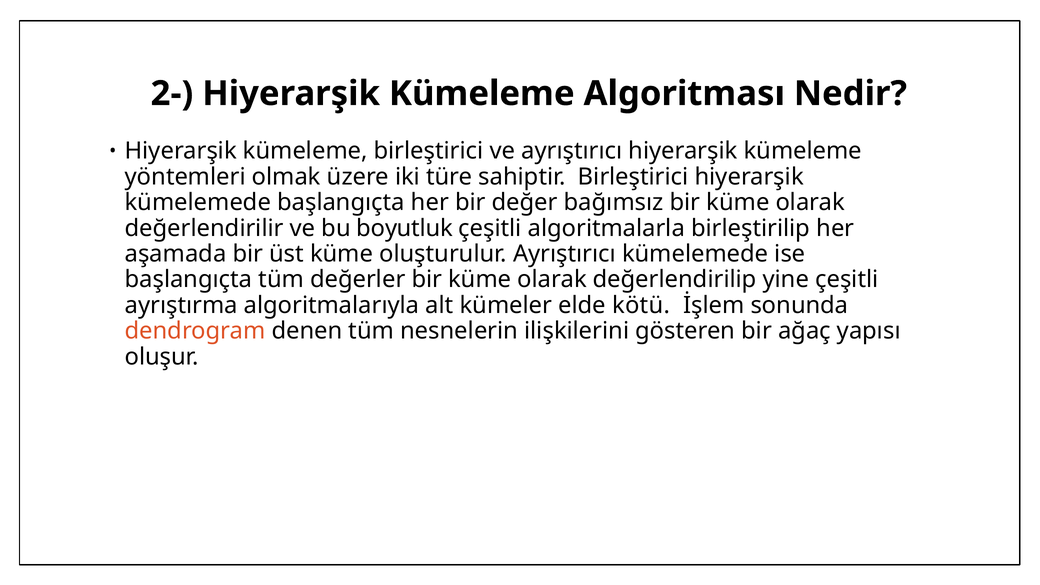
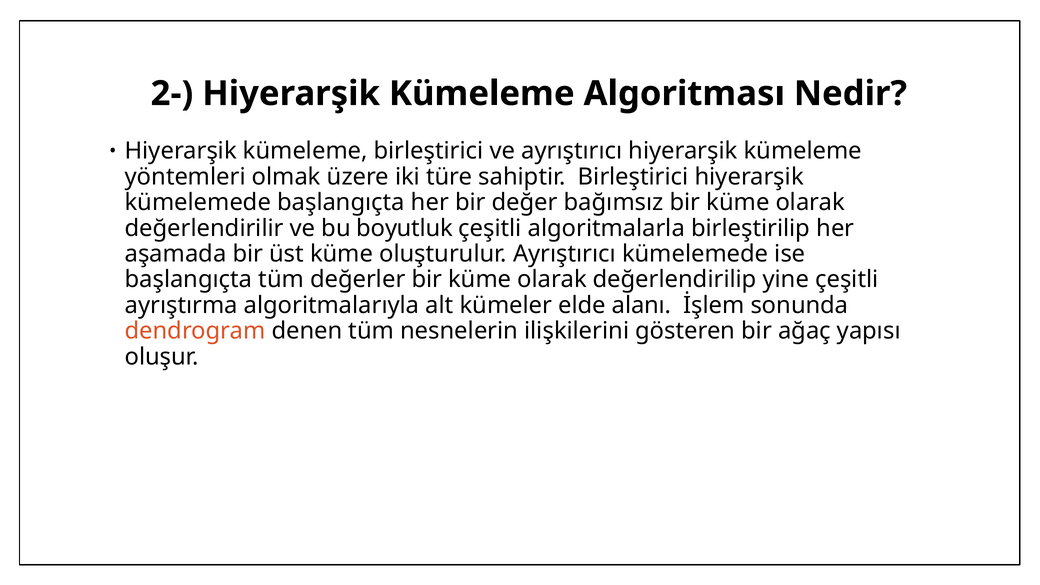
kötü: kötü -> alanı (641, 305)
